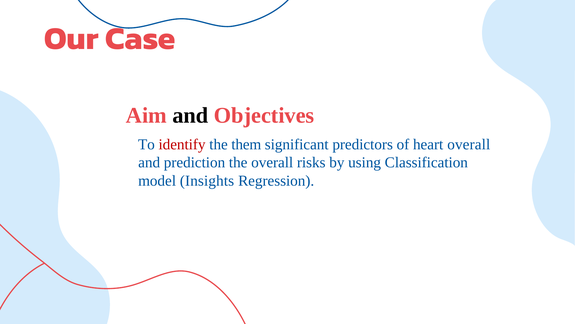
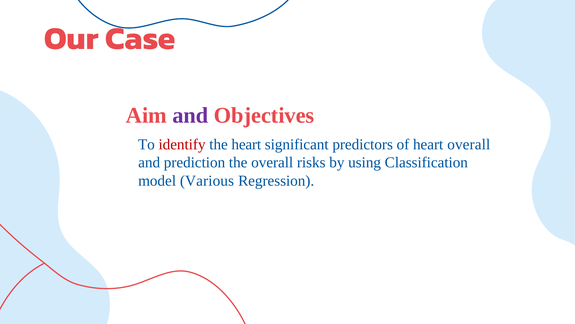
and colour: black -> purple (190, 115)
the them: them -> heart (246, 144)
Insights: Insights -> Various (207, 181)
